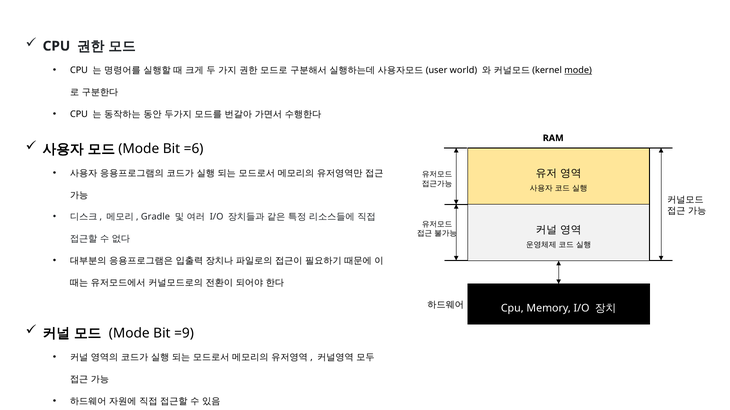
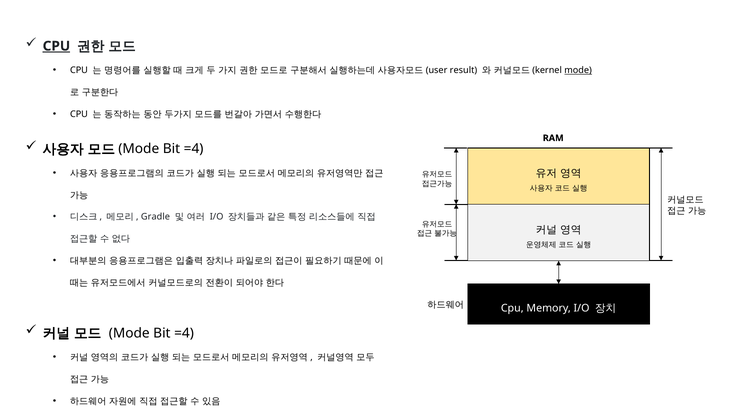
CPU underline: none -> present (56, 46)
world: world -> result (463, 70)
=6: =6 -> =4 (194, 149)
Mode Bit =9: =9 -> =4 (184, 334)
